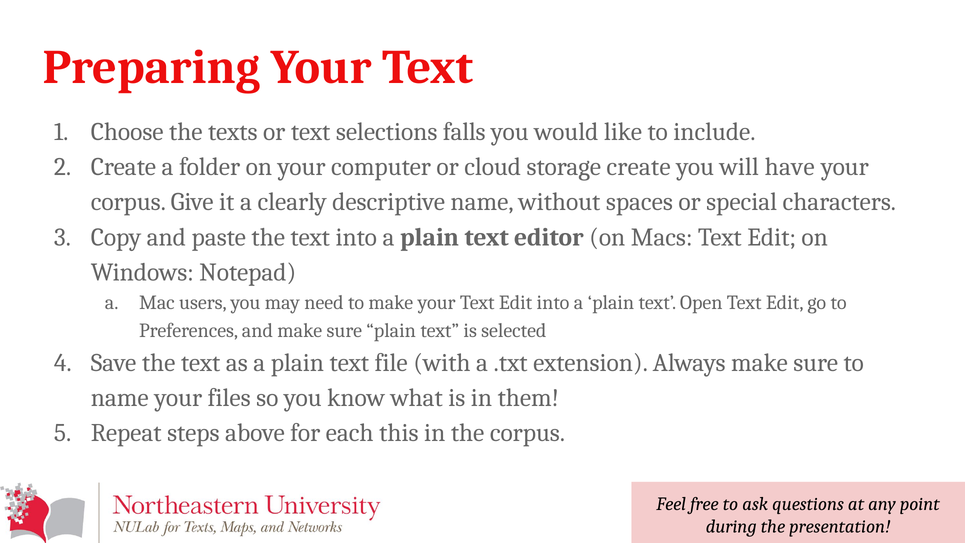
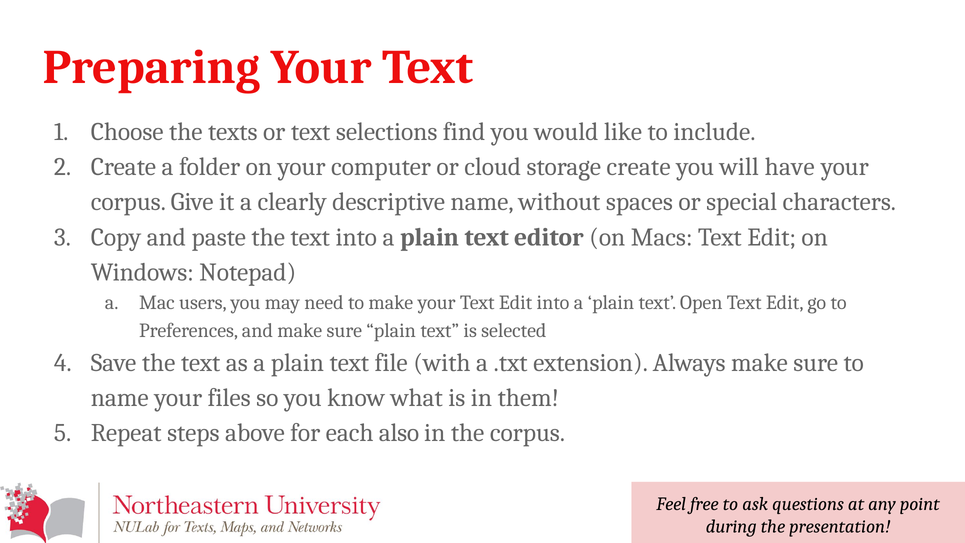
falls: falls -> find (464, 132)
this: this -> also (399, 433)
